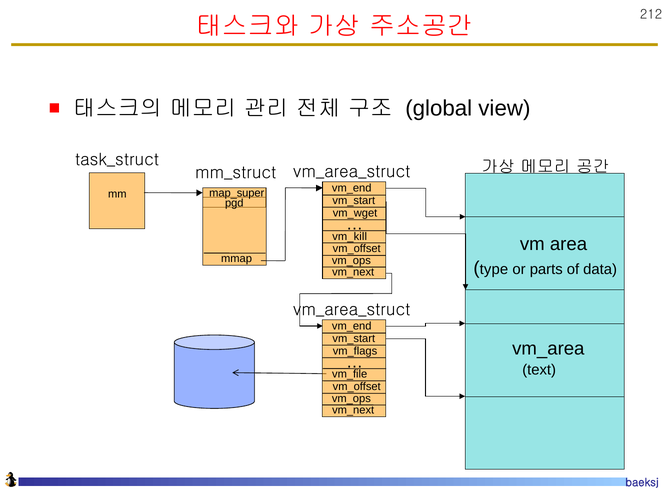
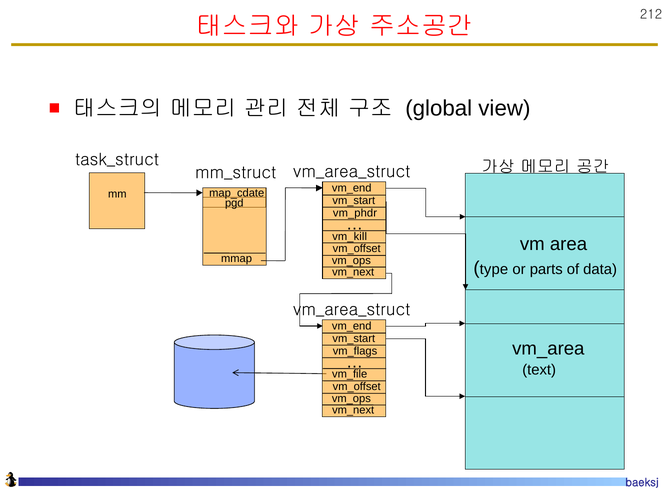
map_super: map_super -> map_cdate (237, 193)
vm_wget: vm_wget -> vm_phdr (355, 213)
